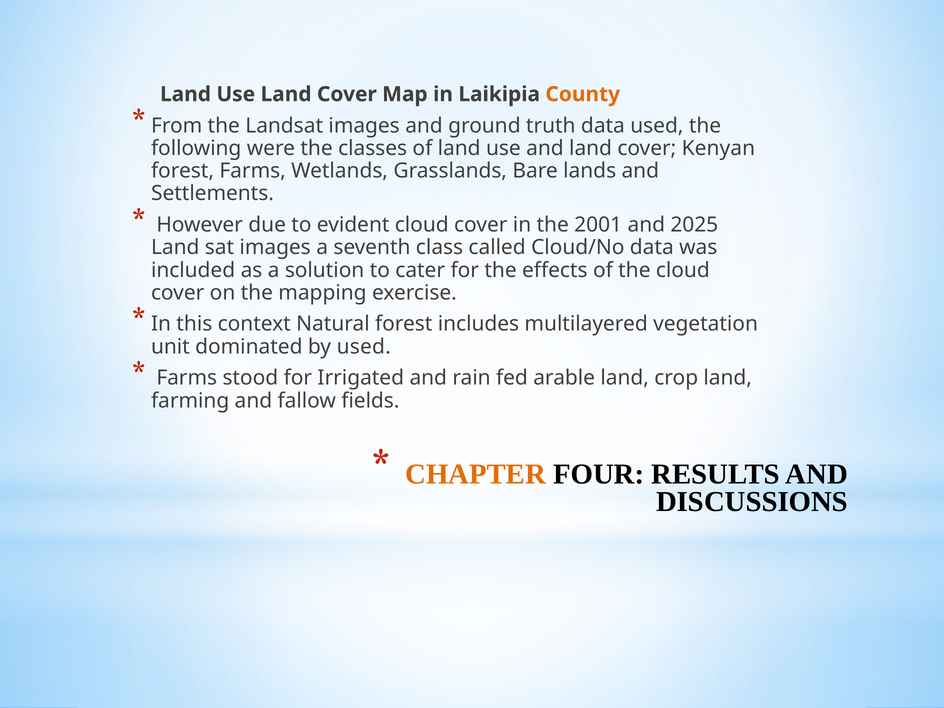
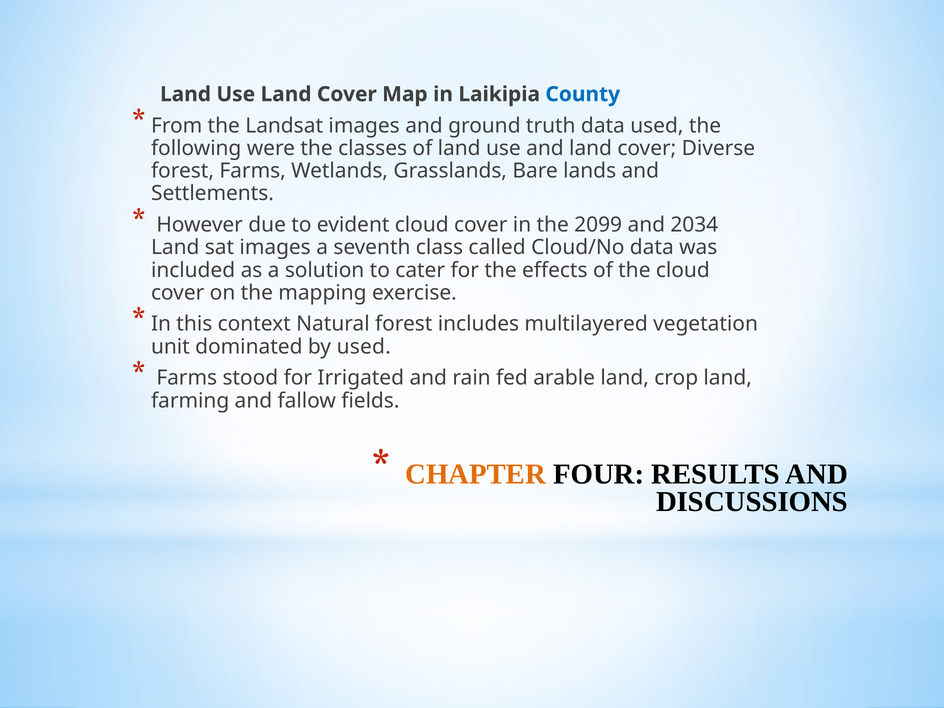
County colour: orange -> blue (583, 94)
Kenyan: Kenyan -> Diverse (718, 148)
2001: 2001 -> 2099 (598, 225)
2025: 2025 -> 2034 (694, 225)
